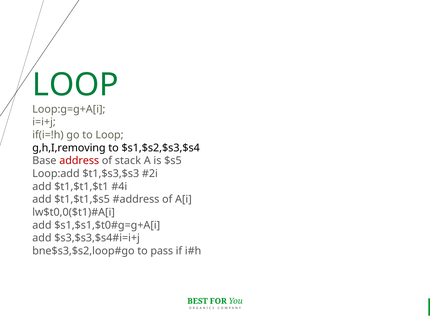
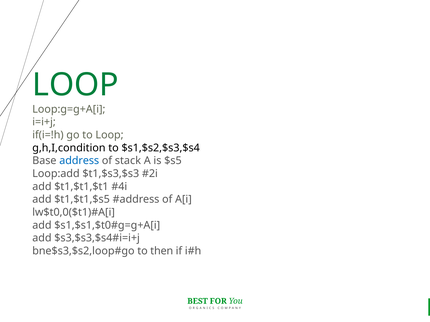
g,h,I,removing: g,h,I,removing -> g,h,I,condition (69, 148)
address colour: red -> blue (79, 161)
pass: pass -> then (162, 251)
